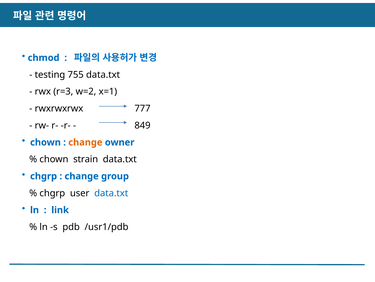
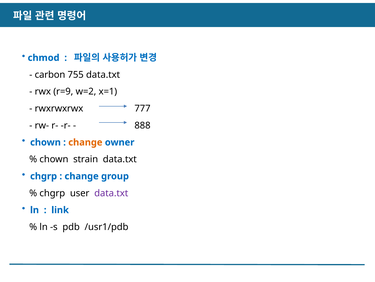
testing: testing -> carbon (50, 75)
r=3: r=3 -> r=9 (63, 91)
849: 849 -> 888 (142, 125)
data.txt colour: blue -> purple (111, 193)
